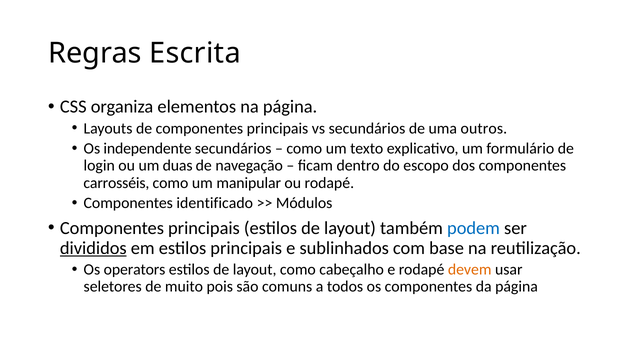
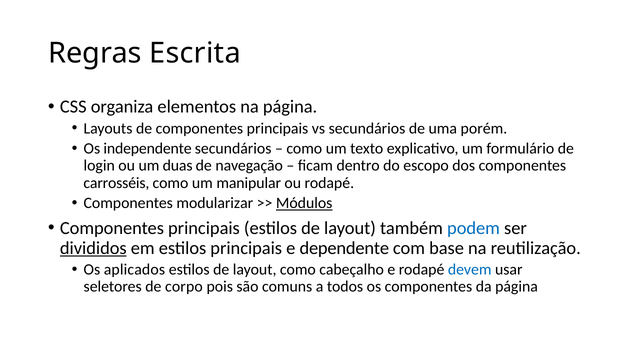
outros: outros -> porém (484, 128)
identificado: identificado -> modularizar (215, 203)
Módulos underline: none -> present (304, 203)
sublinhados: sublinhados -> dependente (344, 248)
operators: operators -> aplicados (134, 270)
devem colour: orange -> blue (470, 270)
muito: muito -> corpo (184, 287)
